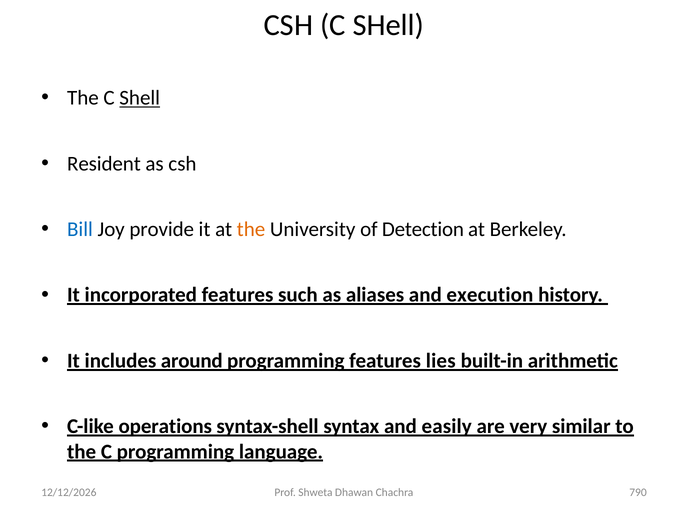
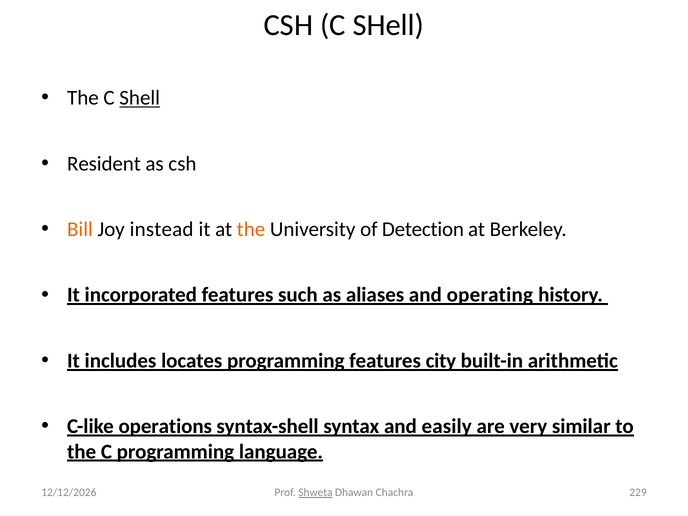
Bill colour: blue -> orange (80, 229)
provide: provide -> instead (162, 229)
execution: execution -> operating (490, 295)
around: around -> locates (192, 361)
lies: lies -> city (441, 361)
Shweta underline: none -> present (315, 493)
790: 790 -> 229 (638, 493)
